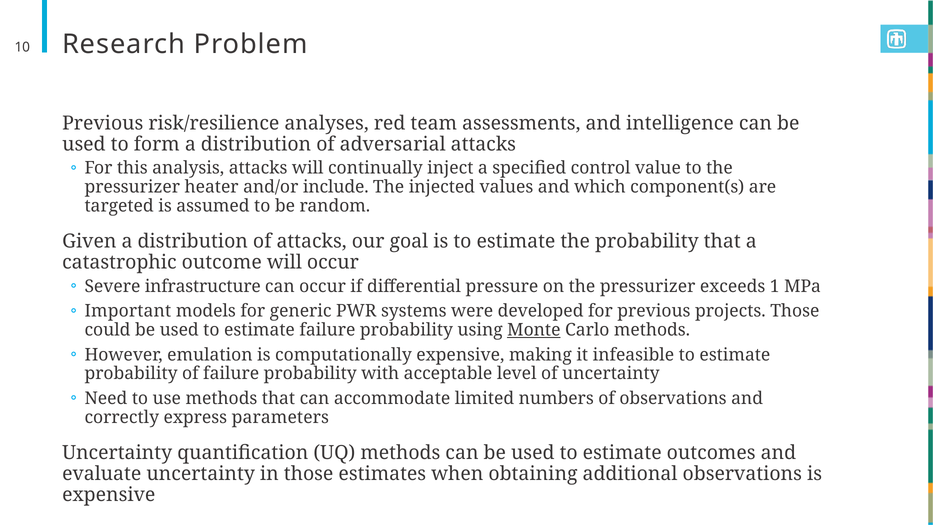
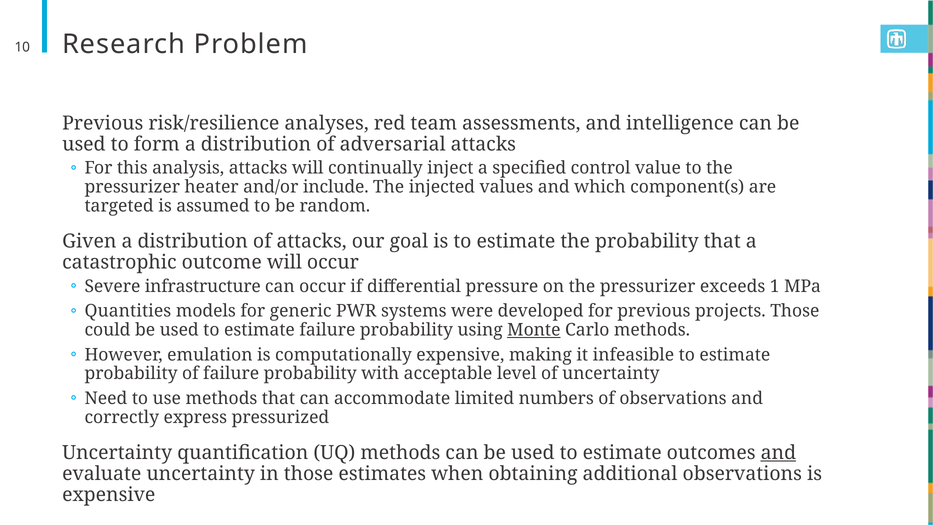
Important: Important -> Quantities (128, 311)
parameters: parameters -> pressurized (280, 417)
and underline: none -> present (778, 453)
